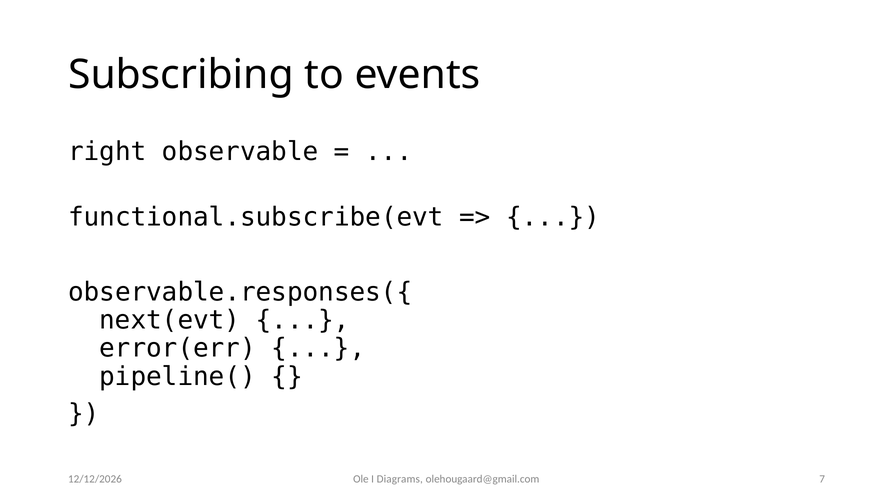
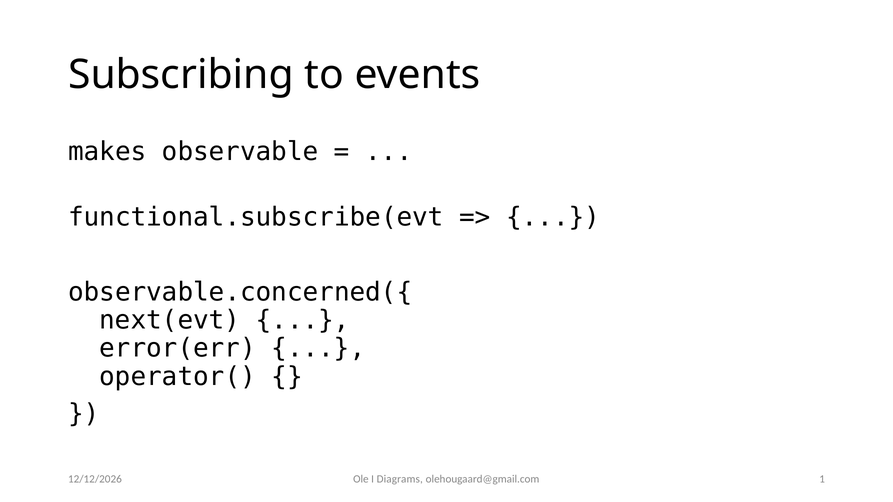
right: right -> makes (107, 152)
observable.responses({: observable.responses({ -> observable.concerned({ (240, 292)
pipeline(: pipeline( -> operator( (178, 377)
7: 7 -> 1 (822, 480)
